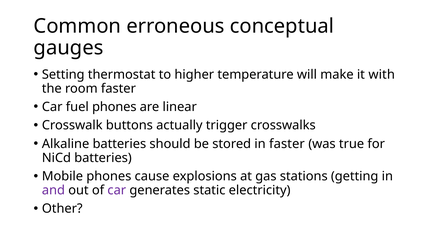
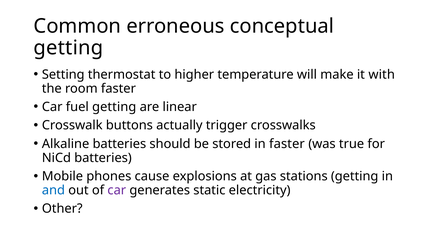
gauges: gauges -> getting (68, 48)
fuel phones: phones -> getting (114, 107)
and colour: purple -> blue (53, 190)
